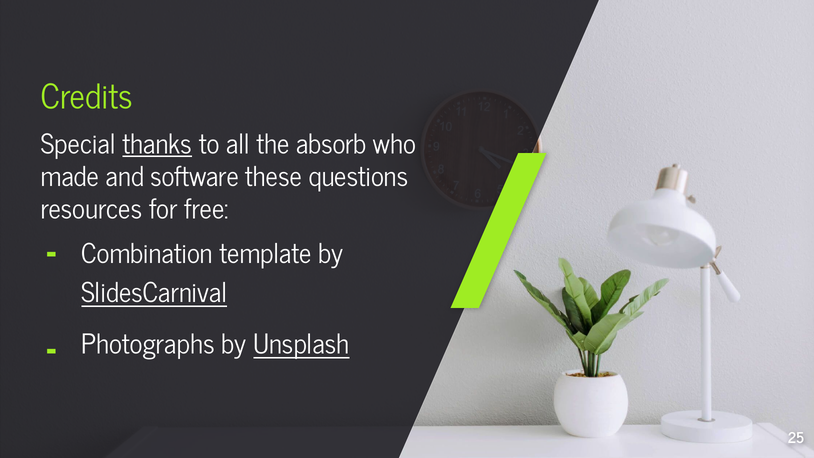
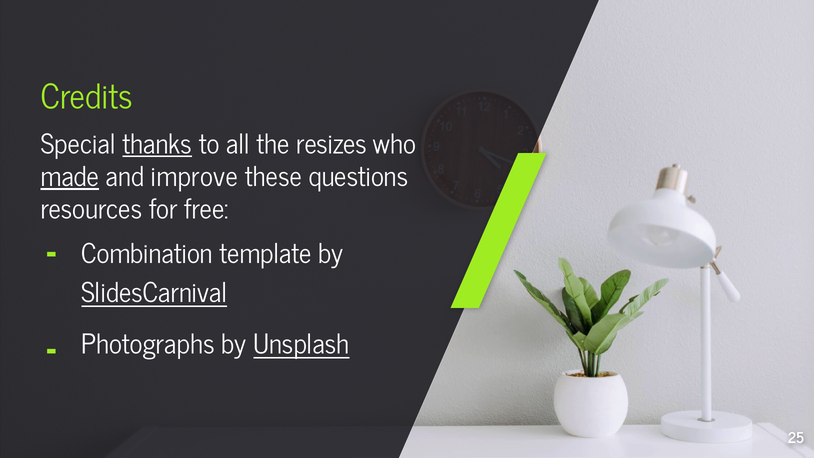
absorb: absorb -> resizes (332, 145)
made underline: none -> present (70, 177)
software: software -> improve (194, 177)
